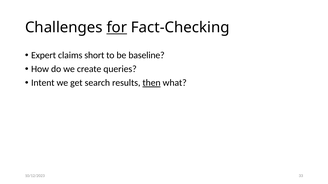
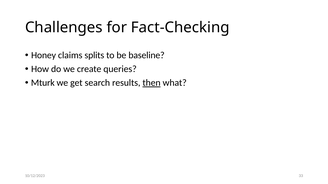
for underline: present -> none (117, 28)
Expert: Expert -> Honey (44, 55)
short: short -> splits (94, 55)
Intent: Intent -> Mturk (43, 83)
